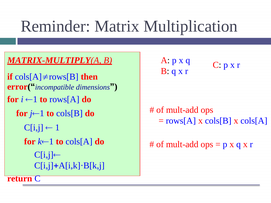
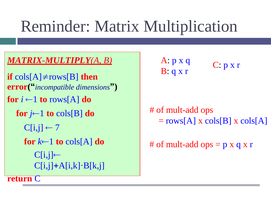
1: 1 -> 7 (57, 128)
